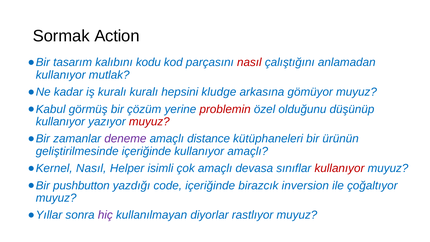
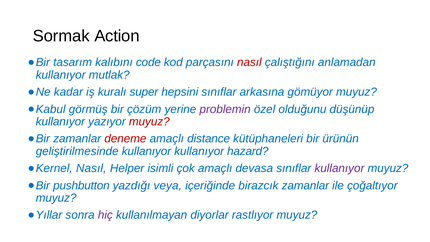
kodu: kodu -> code (148, 62)
kuralı kuralı: kuralı -> super (144, 92)
hepsini kludge: kludge -> sınıflar (219, 92)
problemin colour: red -> purple (225, 109)
deneme colour: purple -> red (125, 139)
geliştirilmesinde içeriğinde: içeriğinde -> kullanıyor (146, 151)
kullanıyor amaçlı: amaçlı -> hazard (248, 151)
kullanıyor colour: red -> purple (339, 168)
code: code -> veya (168, 185)
birazcık inversion: inversion -> zamanlar (305, 185)
